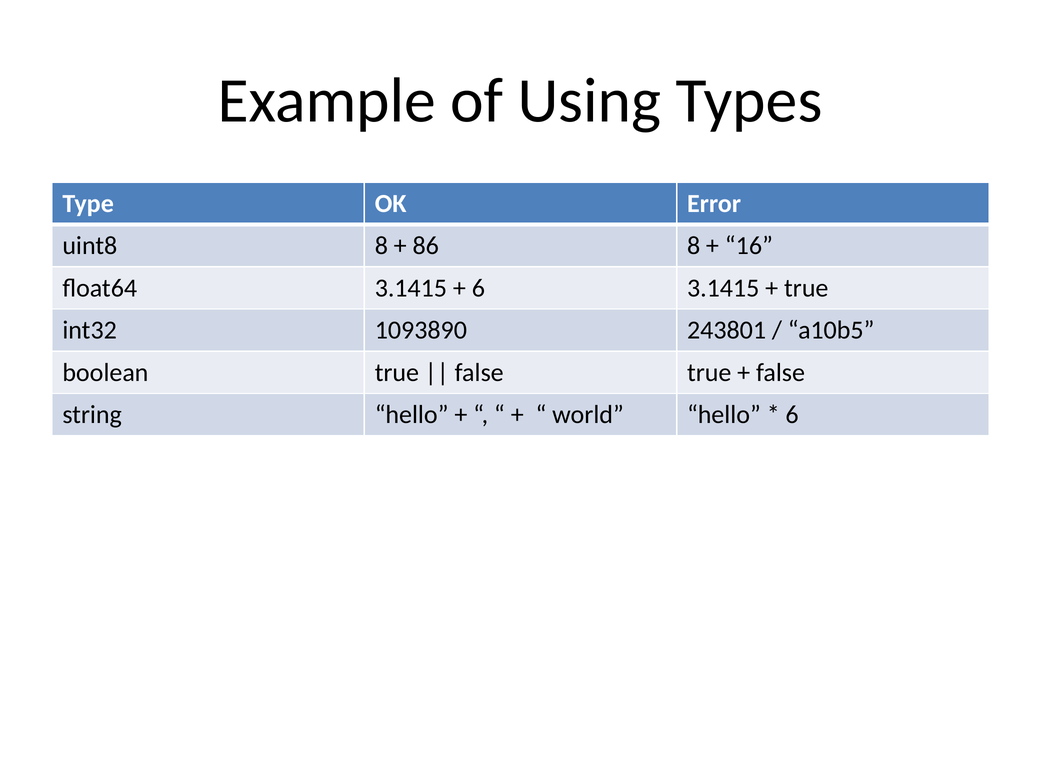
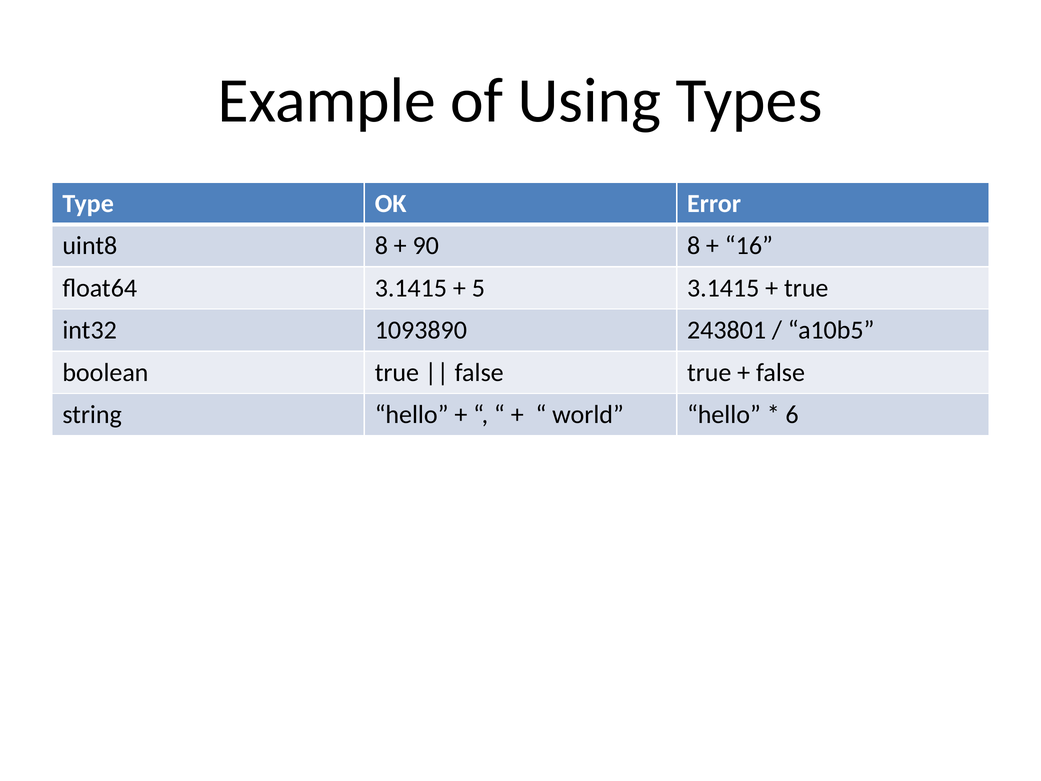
86: 86 -> 90 (426, 246)
6: 6 -> 5 (478, 288)
